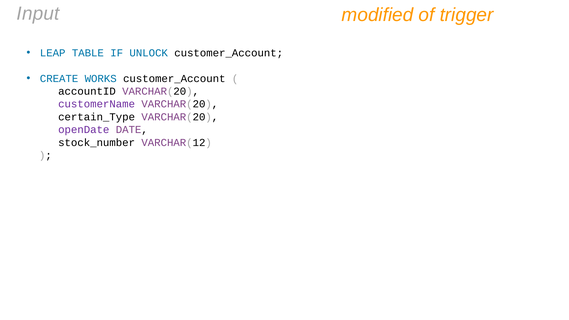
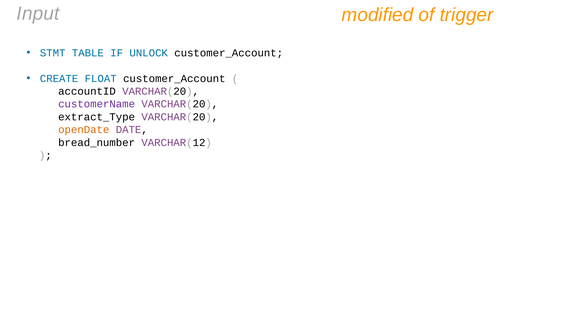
LEAP: LEAP -> STMT (53, 53)
WORKS: WORKS -> FLOAT (101, 79)
certain_Type: certain_Type -> extract_Type (97, 117)
openDate colour: purple -> orange (84, 130)
stock_number: stock_number -> bread_number (97, 143)
